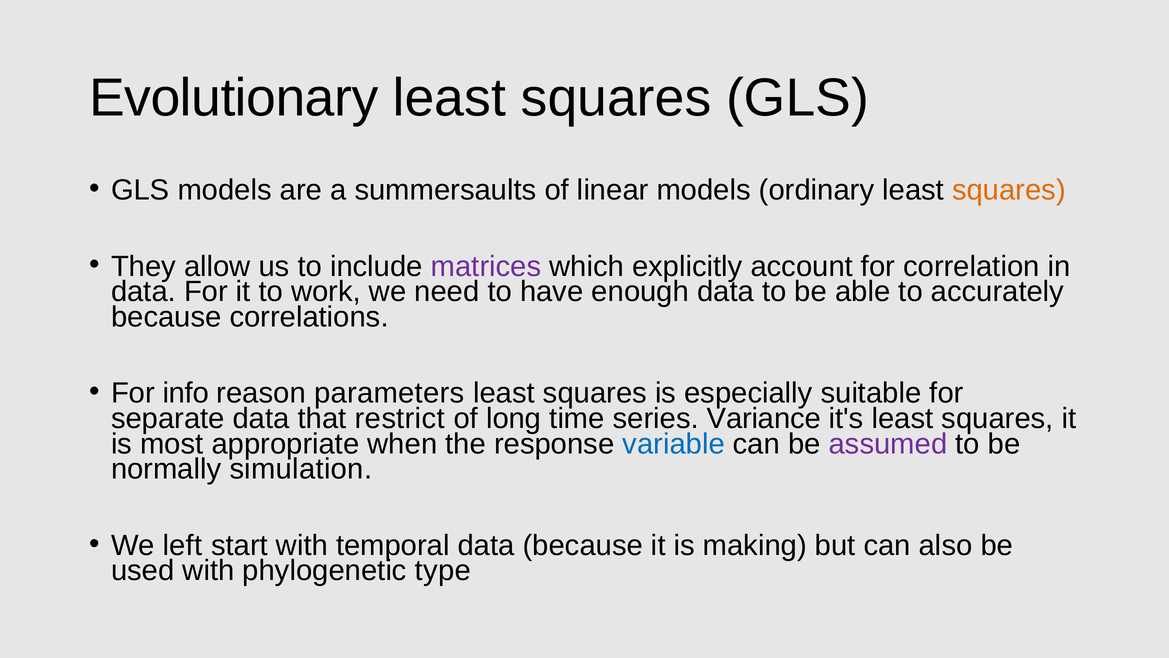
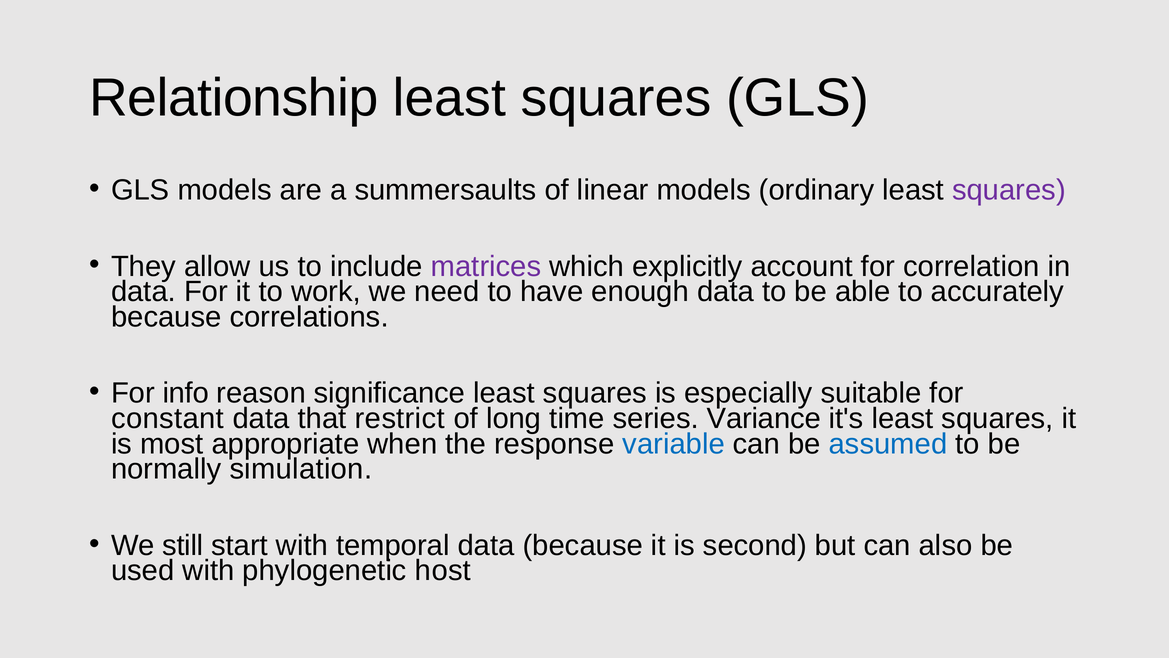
Evolutionary: Evolutionary -> Relationship (234, 98)
squares colour: orange -> purple (1009, 190)
parameters: parameters -> significance (390, 393)
separate: separate -> constant (168, 418)
assumed colour: purple -> blue (888, 444)
left: left -> still (183, 545)
making: making -> second (755, 545)
type: type -> host (443, 570)
